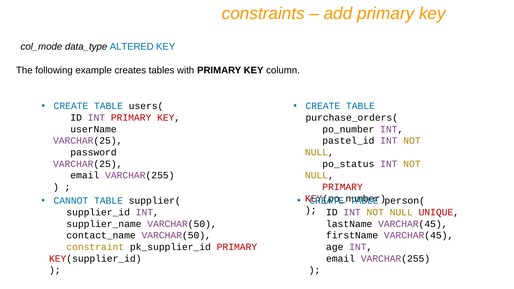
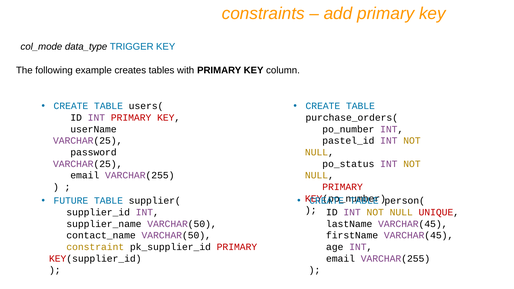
ALTERED: ALTERED -> TRIGGER (132, 47)
CANNOT: CANNOT -> FUTURE (71, 201)
